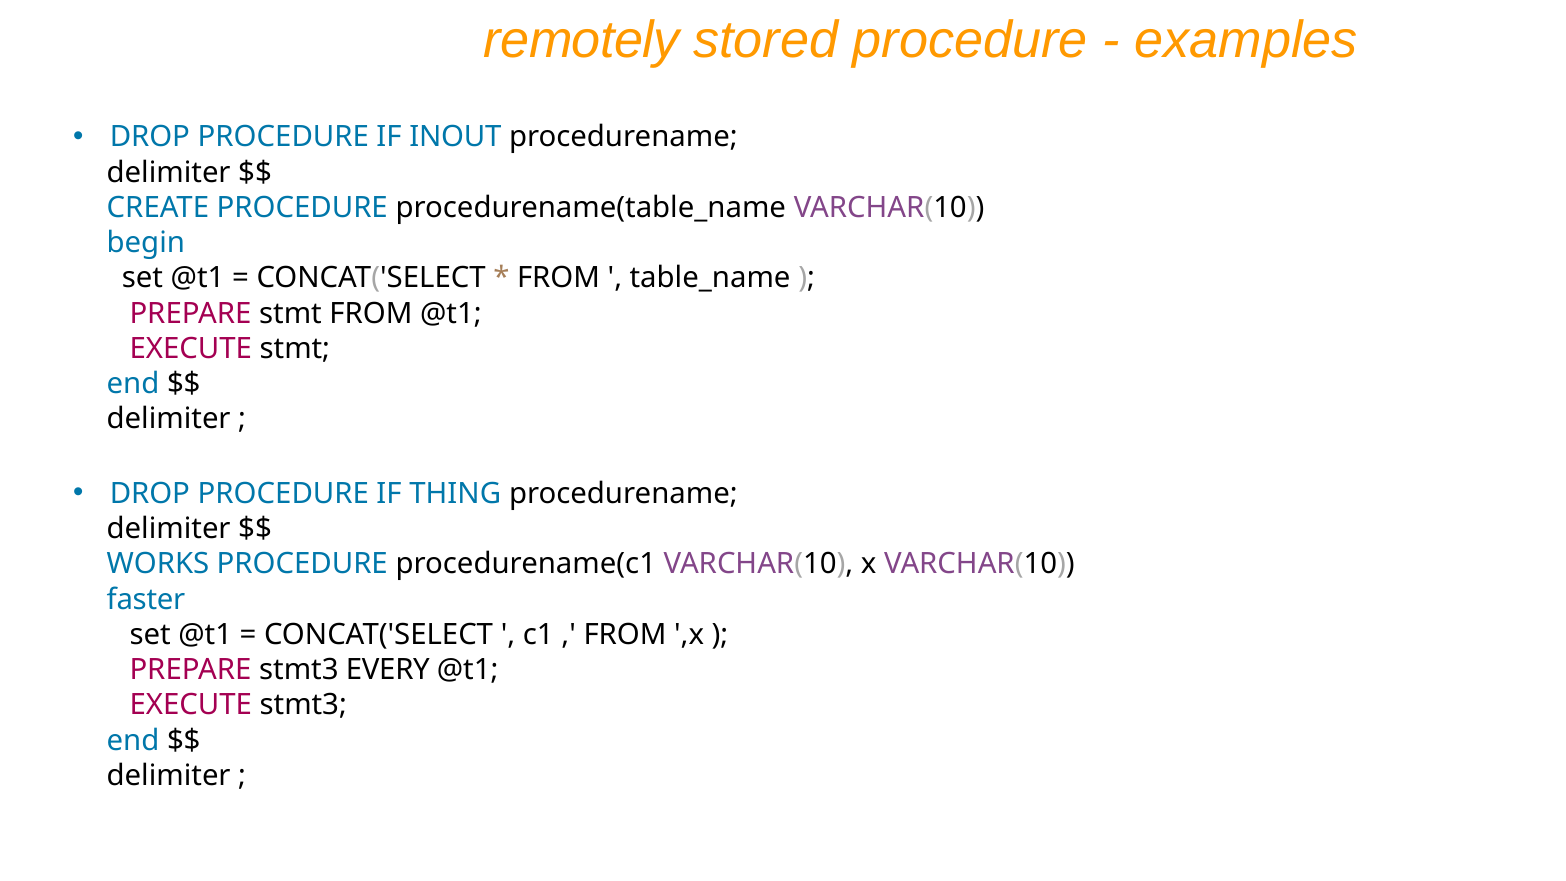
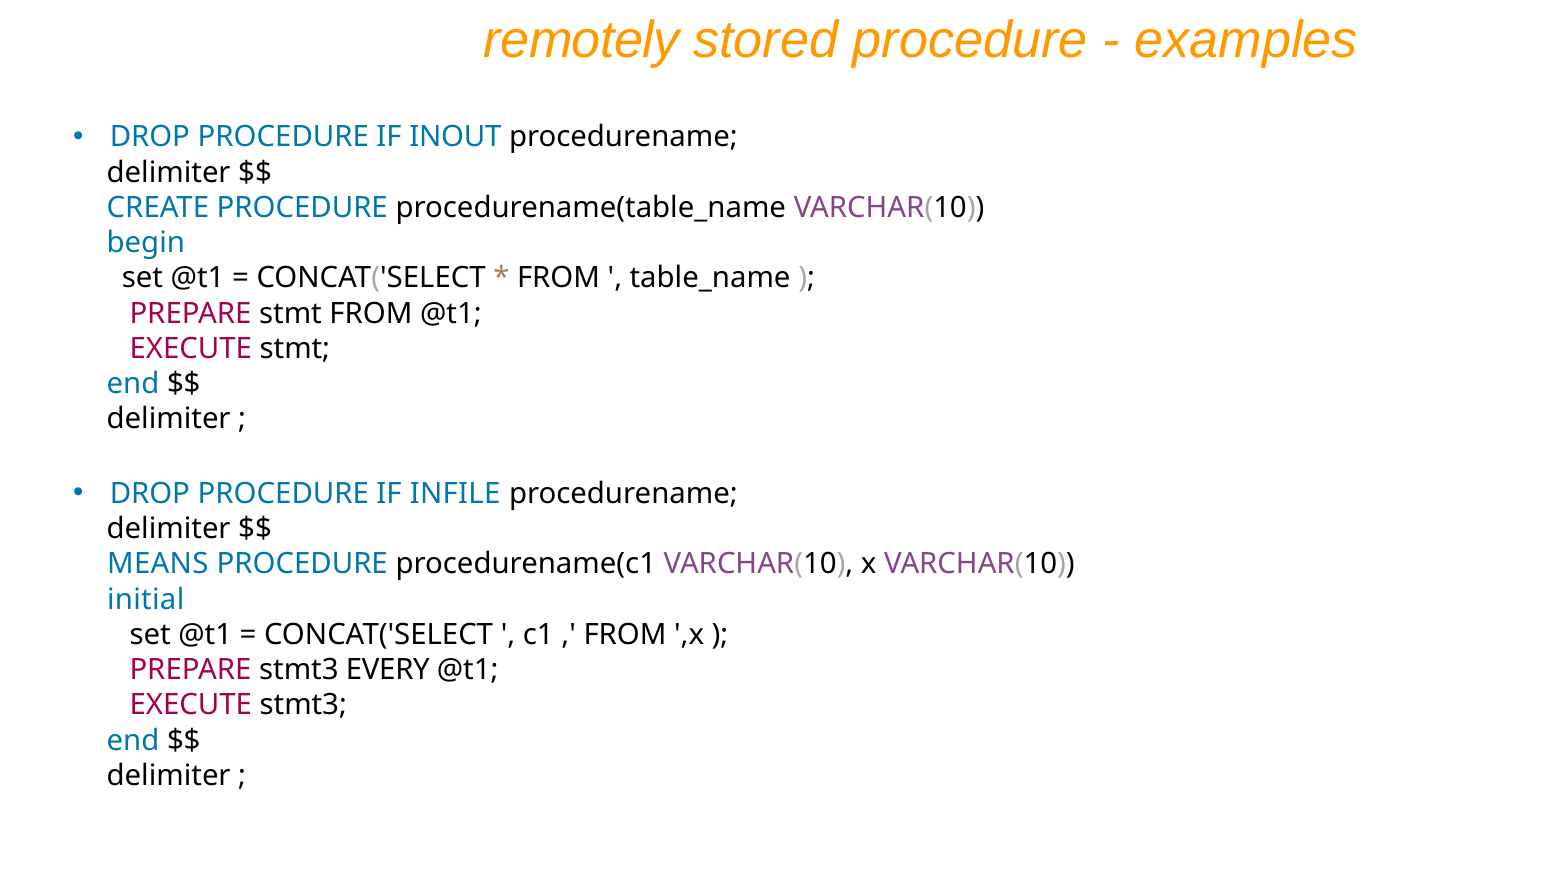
THING: THING -> INFILE (455, 494)
WORKS: WORKS -> MEANS (158, 564)
faster: faster -> initial (146, 599)
